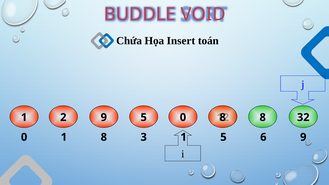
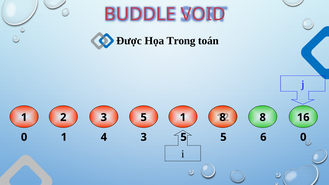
Chứa: Chứa -> Được (129, 41)
Insert: Insert -> Trong (181, 41)
2 9: 9 -> 3 (104, 117)
5 0: 0 -> 1 (183, 117)
32: 32 -> 16 (303, 117)
1 8: 8 -> 4 (104, 137)
1: 1 -> 5 (184, 137)
6 9: 9 -> 0 (303, 137)
